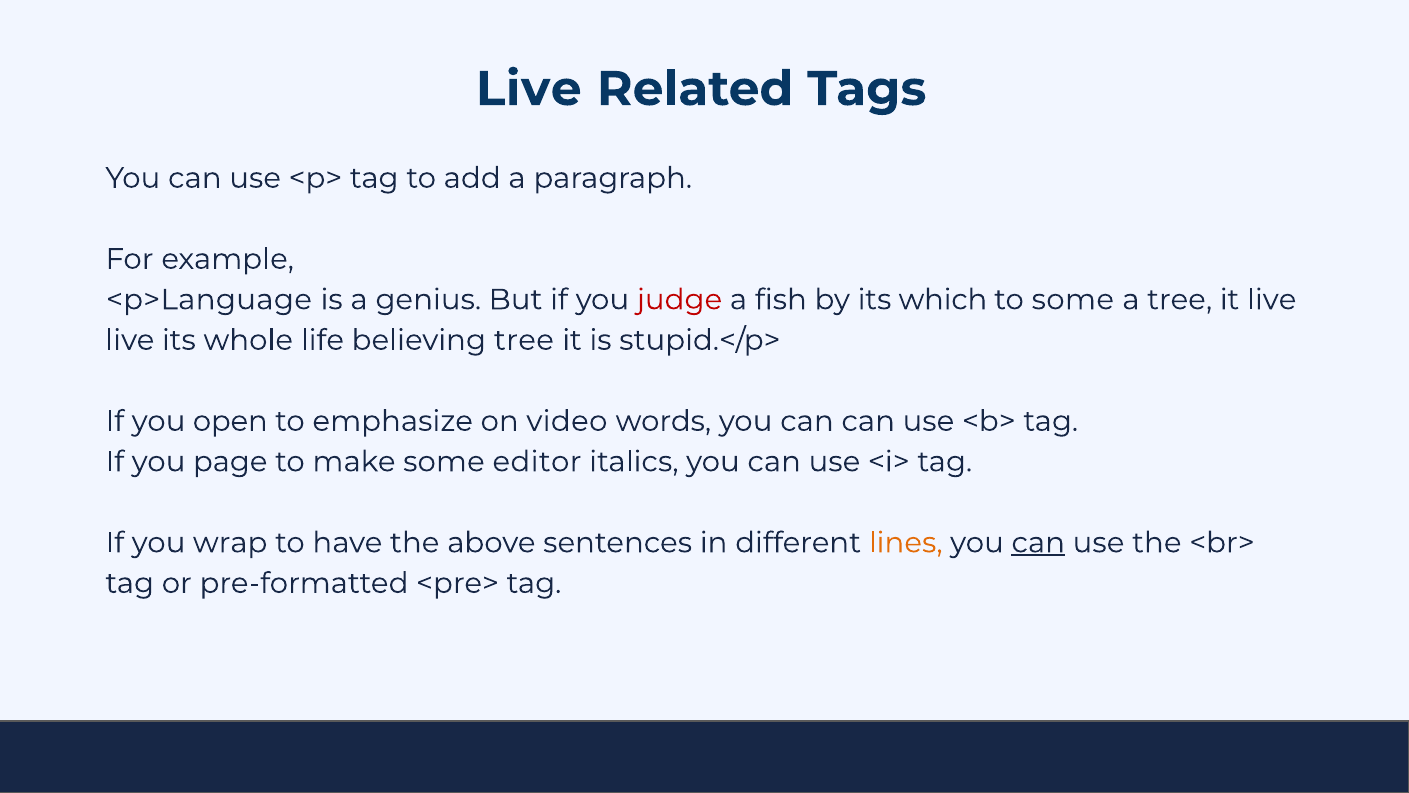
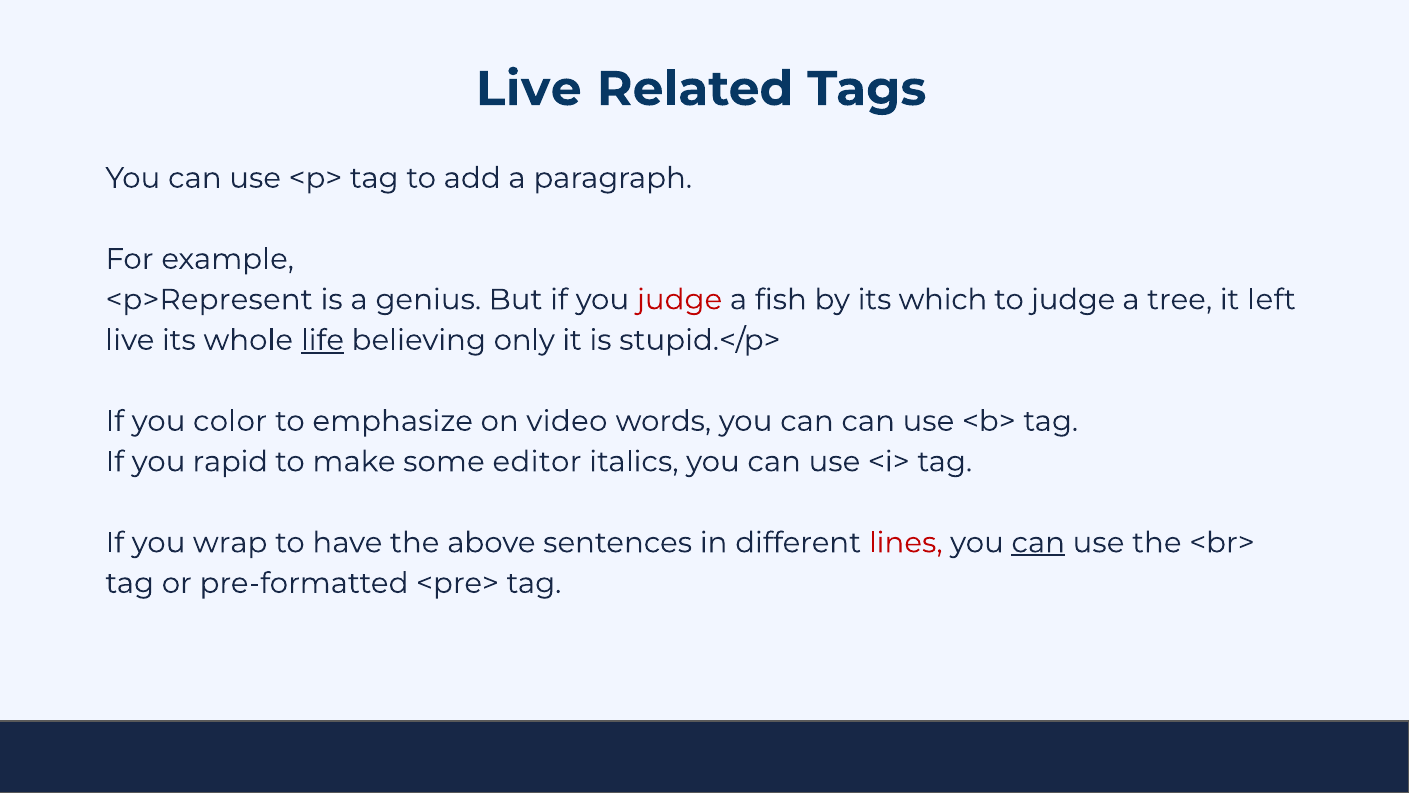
<p>Language: <p>Language -> <p>Represent (209, 299)
to some: some -> judge (1073, 299)
it live: live -> left (1272, 299)
life underline: none -> present (322, 340)
believing tree: tree -> only (524, 340)
open: open -> color (230, 421)
page: page -> rapid (230, 461)
lines colour: orange -> red (906, 542)
